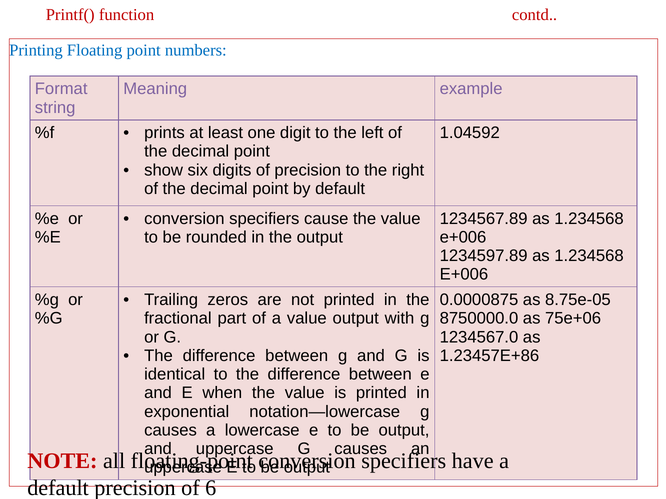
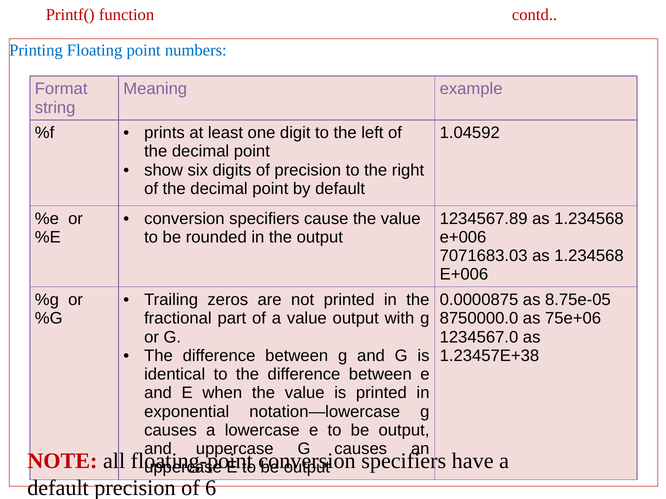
1234597.89: 1234597.89 -> 7071683.03 (484, 256)
1.23457E+86: 1.23457E+86 -> 1.23457E+38 (489, 356)
